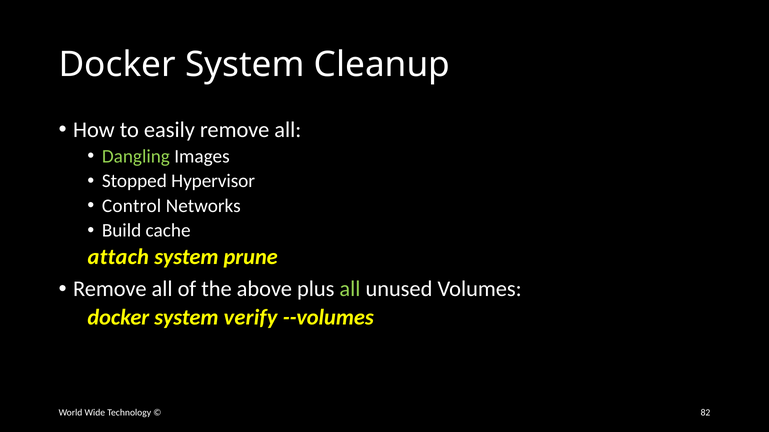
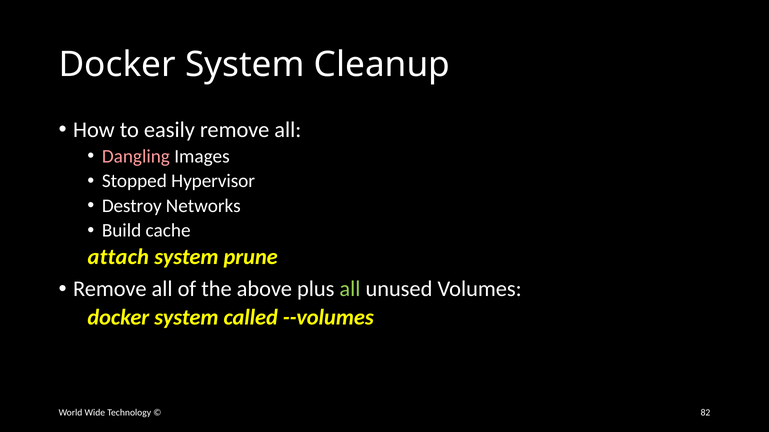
Dangling colour: light green -> pink (136, 156)
Control: Control -> Destroy (132, 206)
verify: verify -> called (251, 318)
